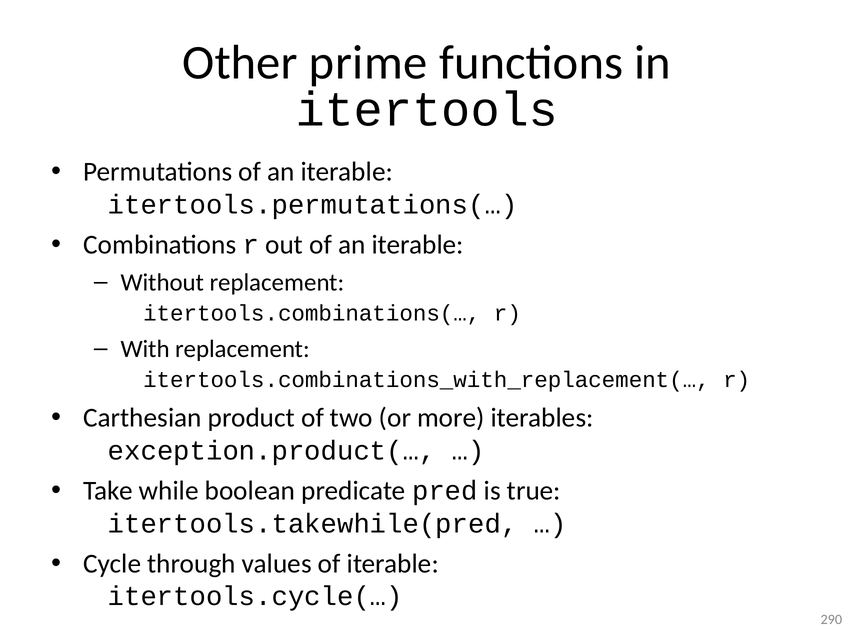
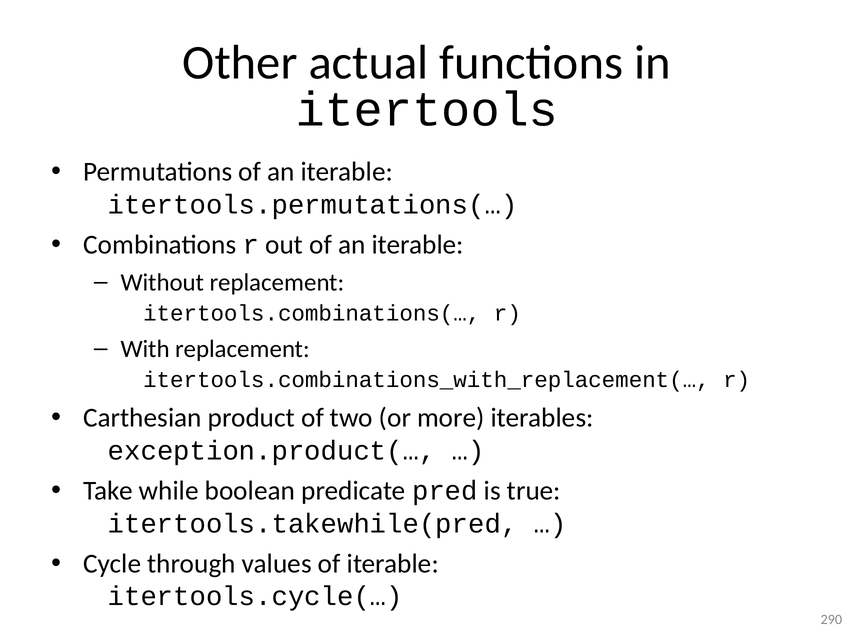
prime: prime -> actual (368, 63)
